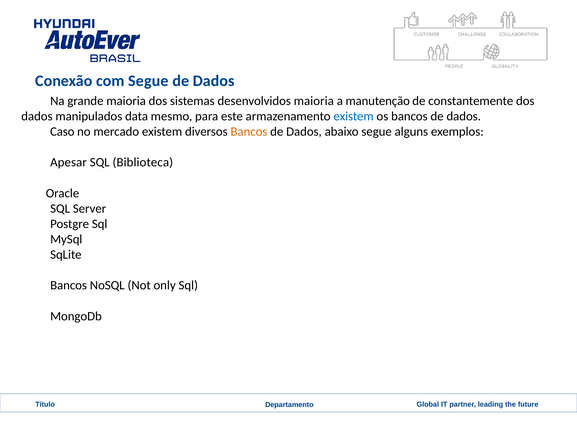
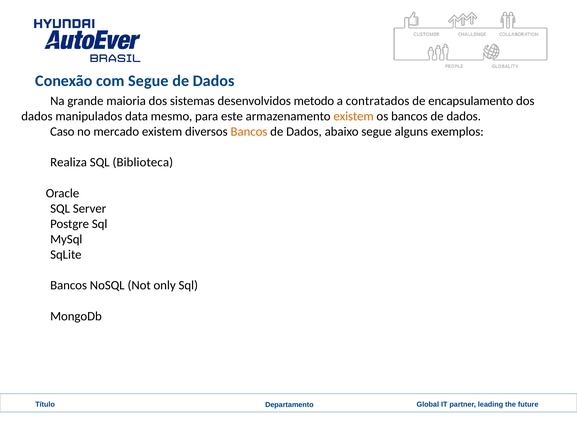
desenvolvidos maioria: maioria -> metodo (314, 101)
manutenção: manutenção -> contratados (378, 101)
constantemente: constantemente -> encapsulamento (471, 101)
existem colour: blue -> orange (354, 116)
Apesar: Apesar -> Realiza (69, 162)
